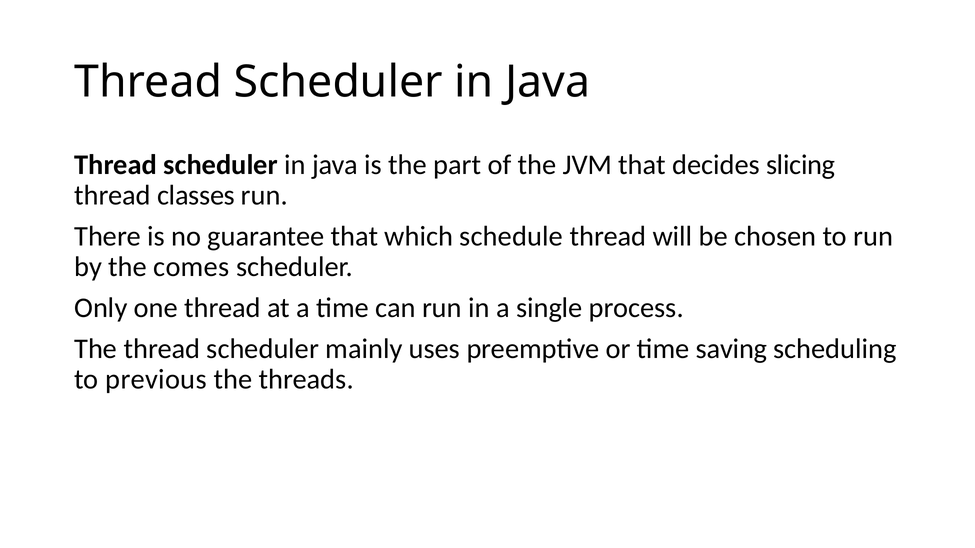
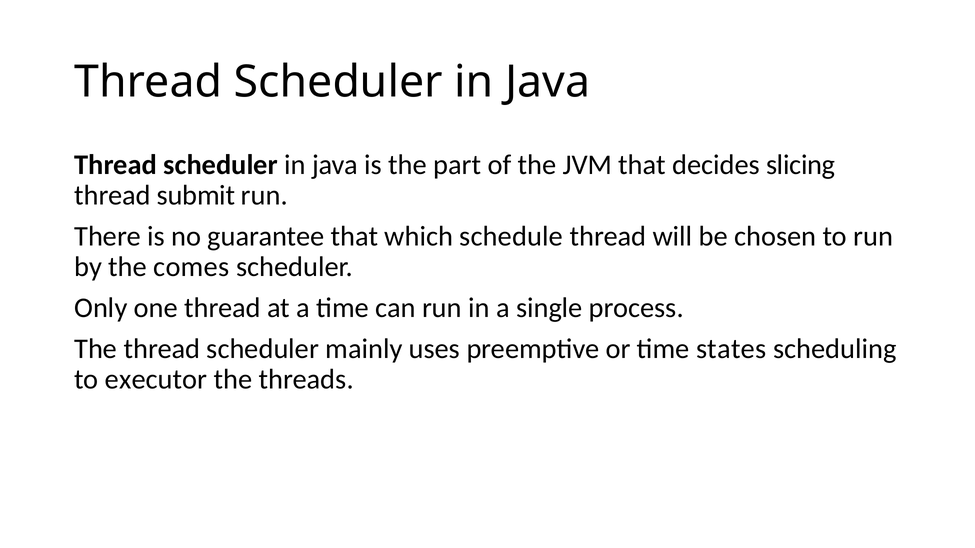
classes: classes -> submit (196, 196)
saving: saving -> states (731, 349)
previous: previous -> executor (156, 380)
